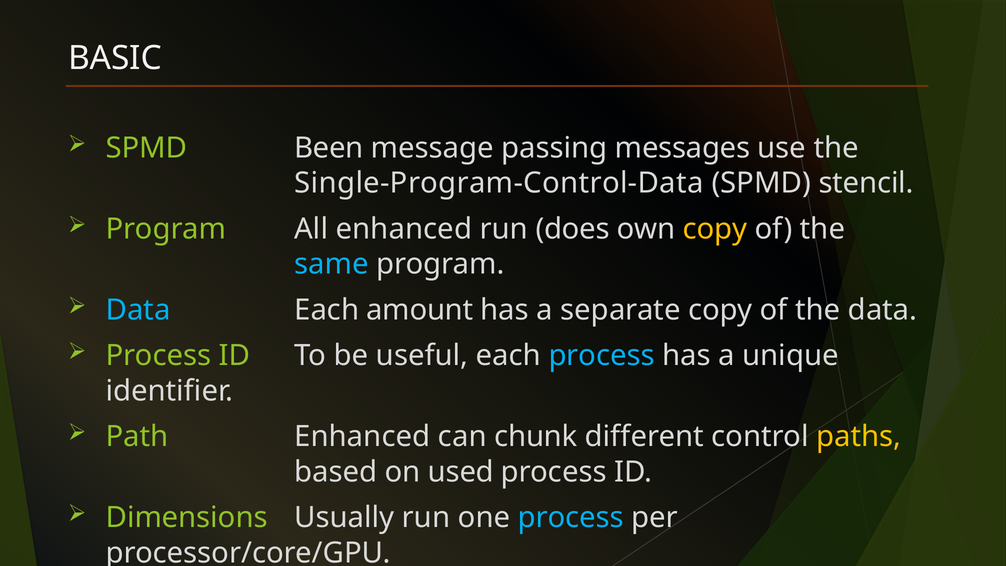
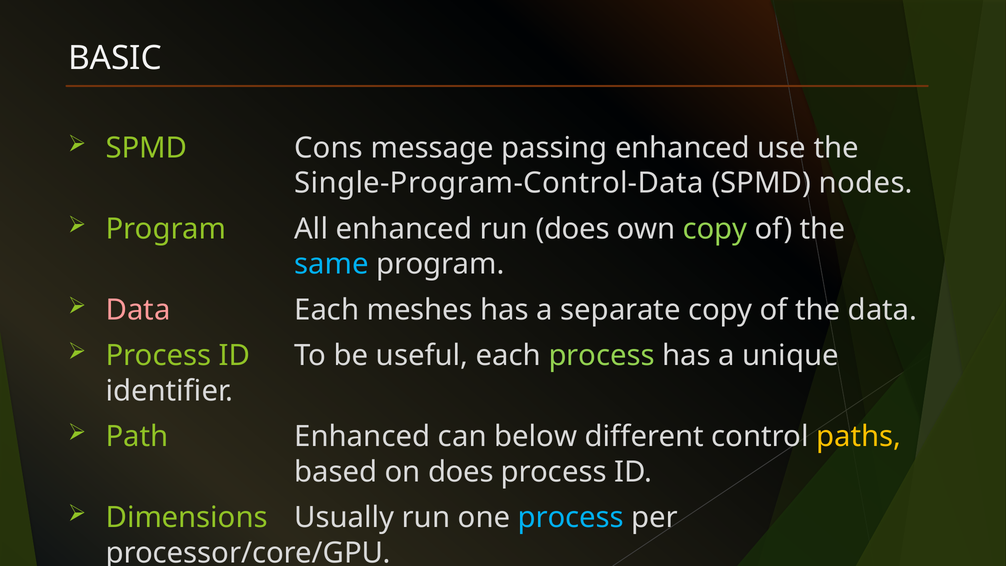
Been: Been -> Cons (329, 148)
passing messages: messages -> enhanced (682, 148)
stencil: stencil -> nodes (866, 183)
copy colour: yellow -> light green (715, 229)
Data colour: light blue -> pink (138, 310)
amount: amount -> meshes (420, 310)
process colour: light blue -> light green (602, 356)
chunk: chunk -> below (536, 437)
on used: used -> does (461, 472)
